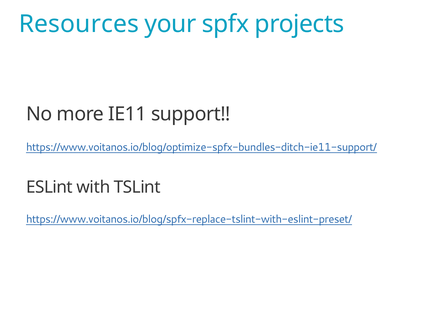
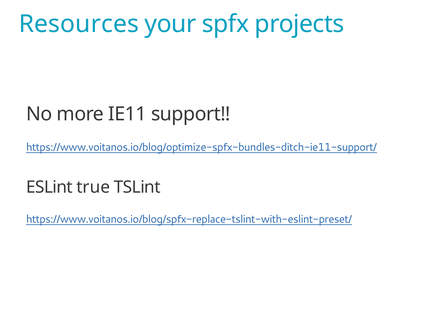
with: with -> true (93, 187)
